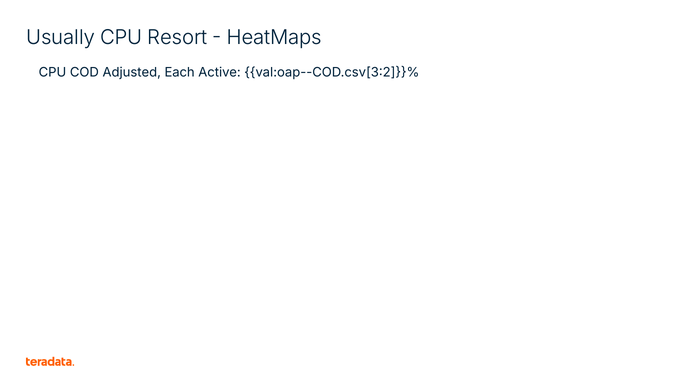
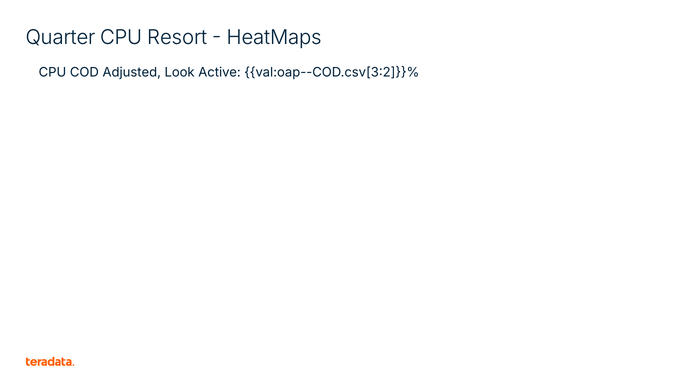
Usually: Usually -> Quarter (61, 37)
Each: Each -> Look (180, 72)
